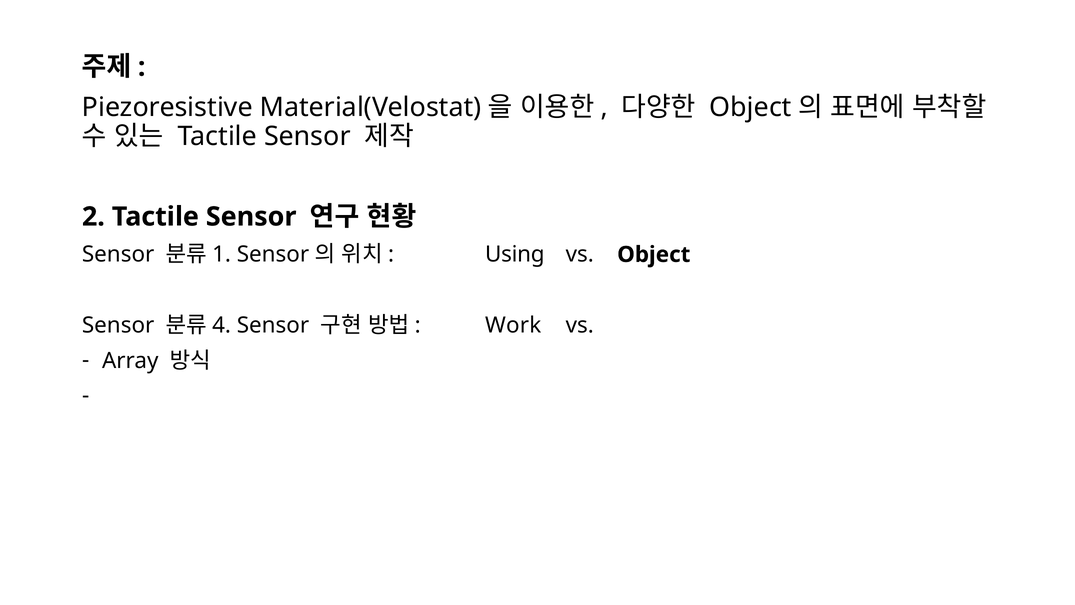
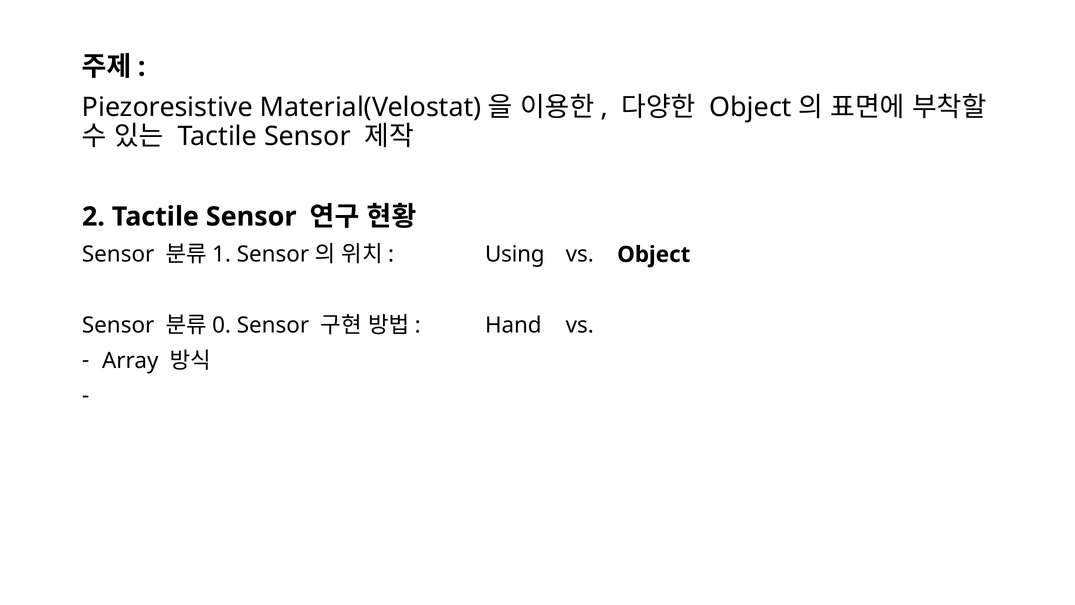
4: 4 -> 0 (222, 325)
Work: Work -> Hand (513, 325)
